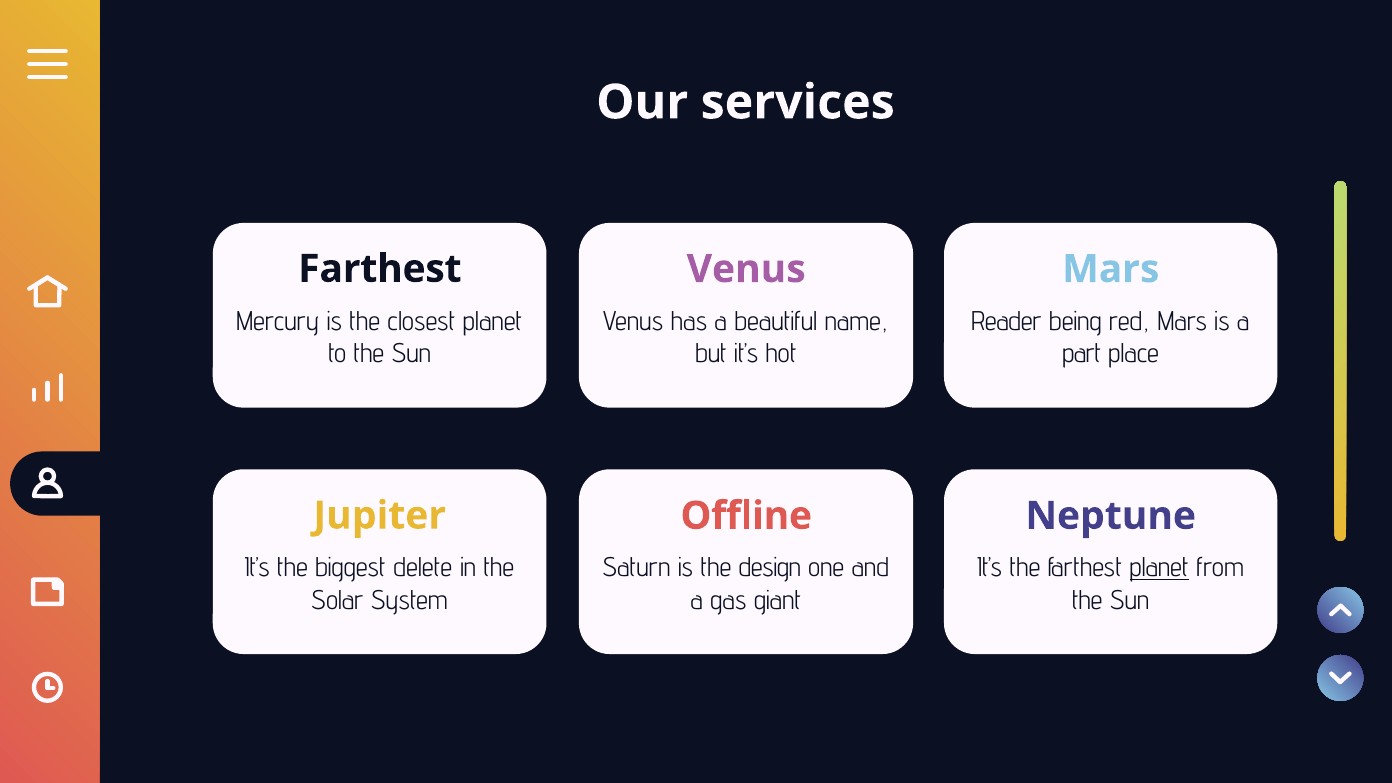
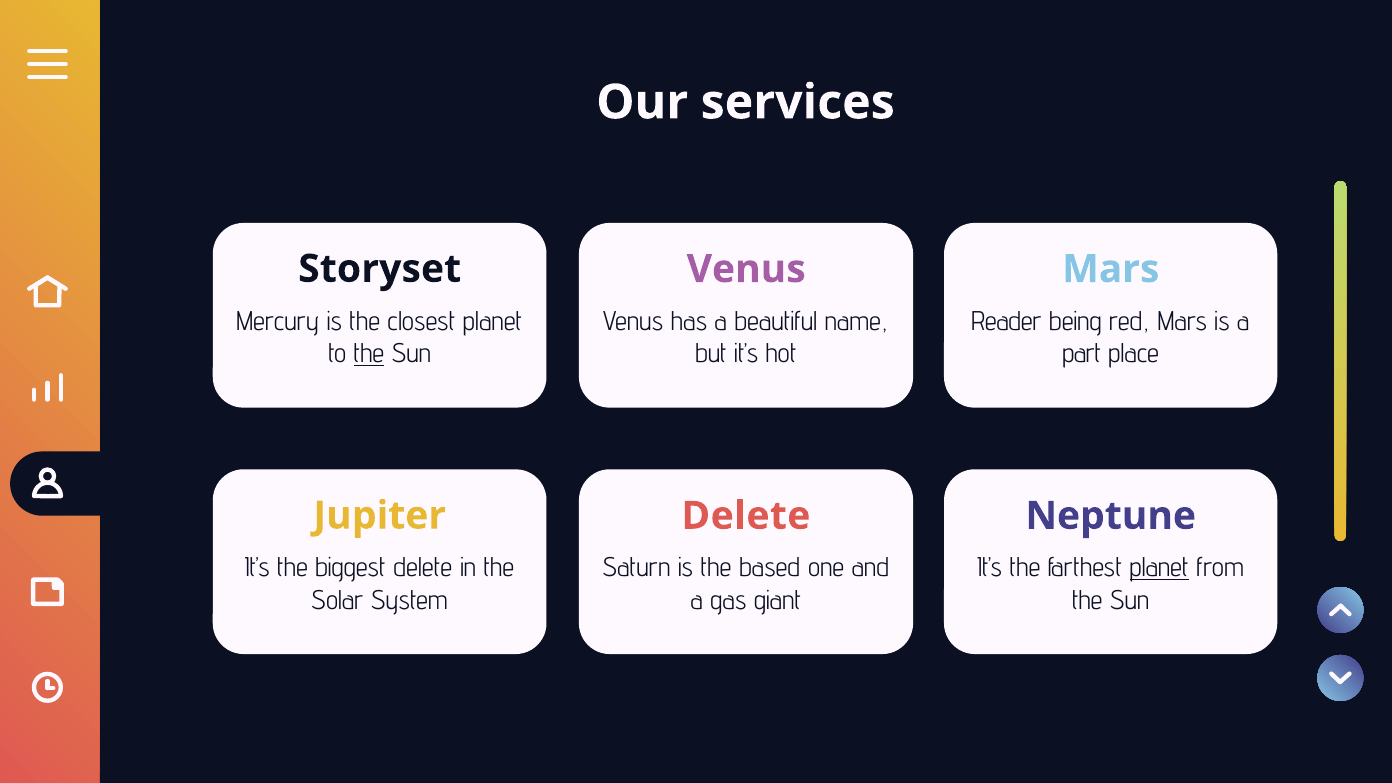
Farthest: Farthest -> Storyset (380, 269)
the underline: none -> present (369, 354)
Offline: Offline -> Delete (746, 516)
design: design -> based (770, 568)
